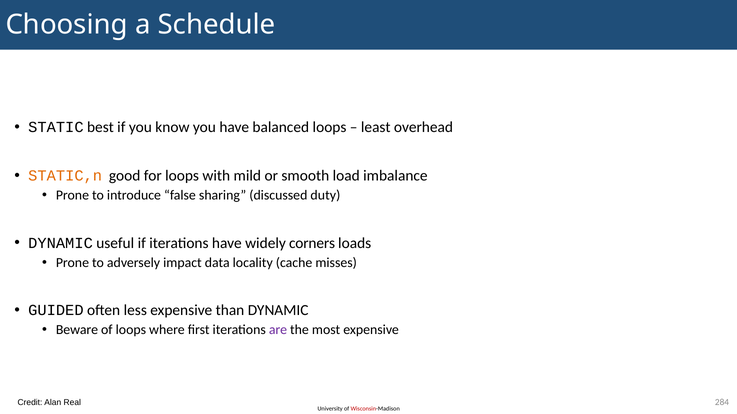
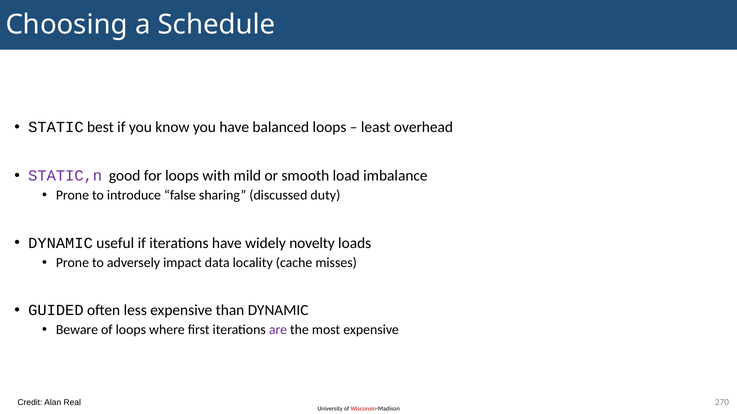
STATIC,n colour: orange -> purple (65, 176)
corners: corners -> novelty (312, 243)
284: 284 -> 270 (722, 403)
